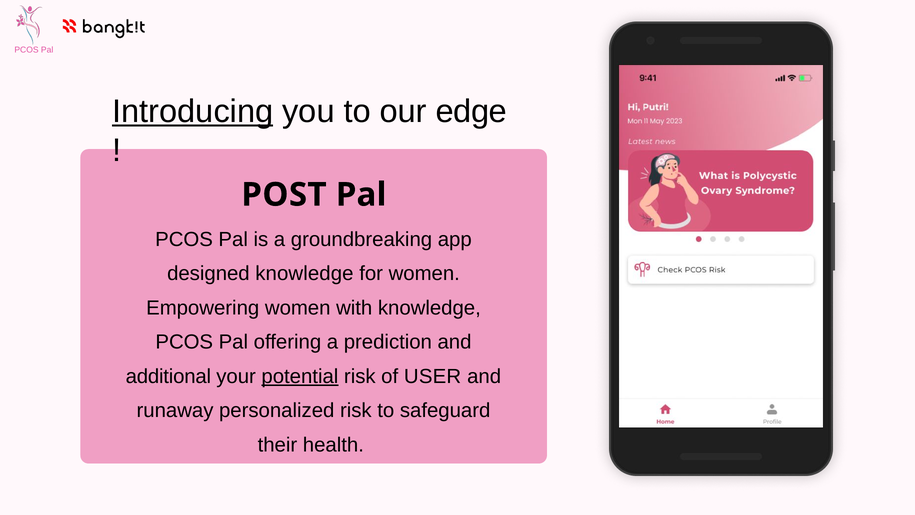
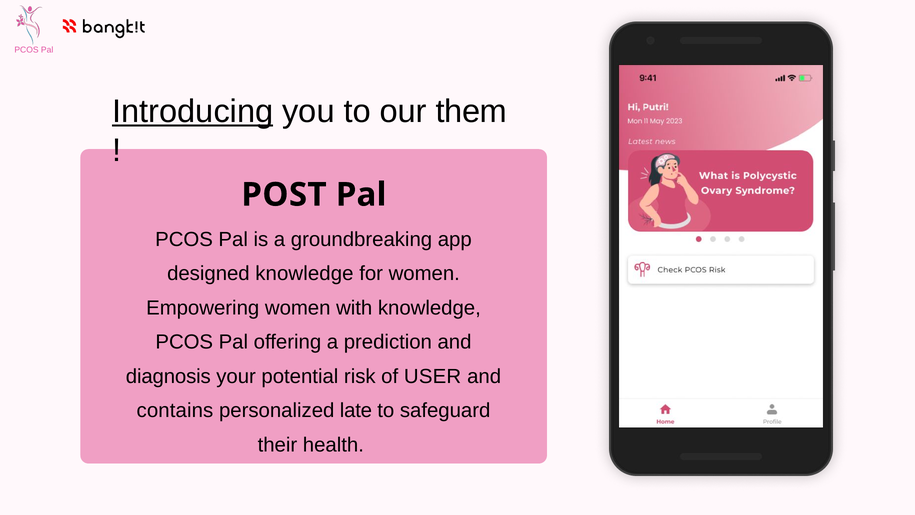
edge: edge -> them (471, 111)
additional: additional -> diagnosis (168, 376)
potential underline: present -> none (300, 376)
runaway: runaway -> contains (175, 411)
personalized risk: risk -> late (356, 411)
